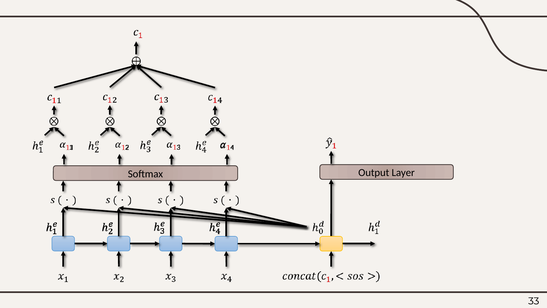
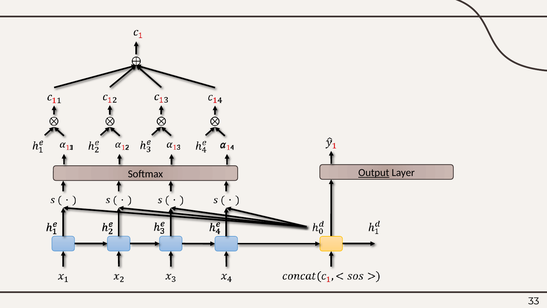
Output underline: none -> present (374, 173)
